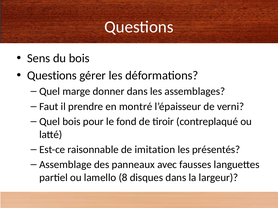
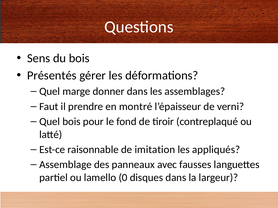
Questions: Questions -> Présentés (52, 76)
présentés: présentés -> appliqués (216, 150)
8: 8 -> 0 (123, 178)
